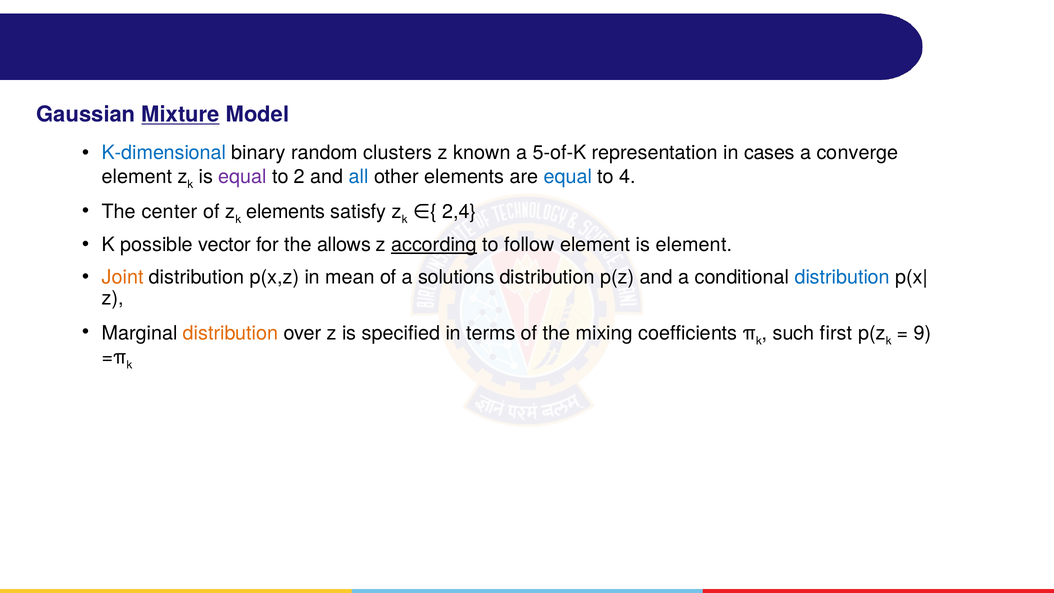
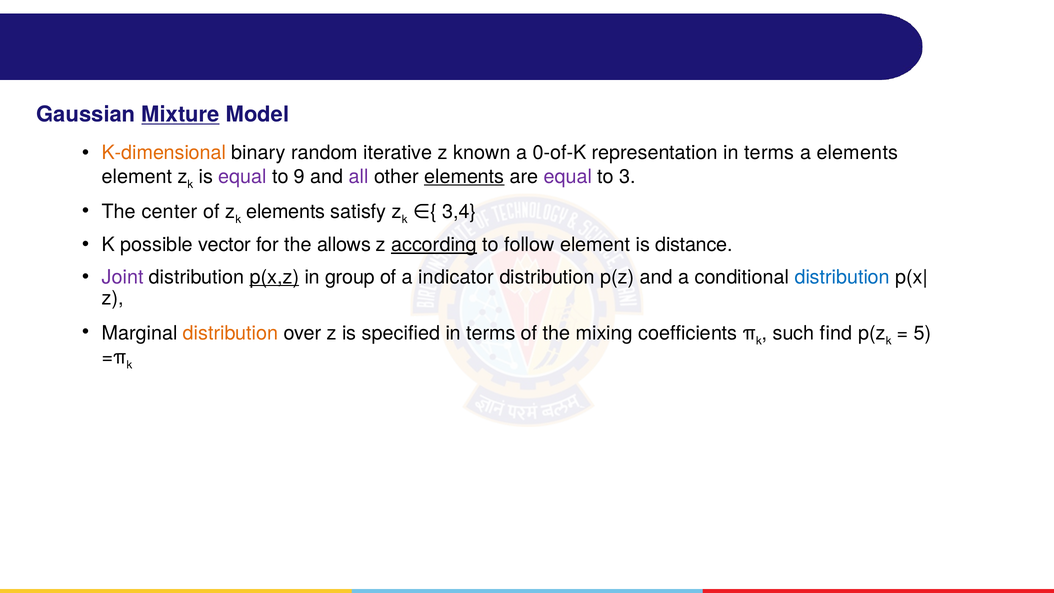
K-dimensional colour: blue -> orange (164, 153)
clusters: clusters -> iterative (398, 153)
5-of-K: 5-of-K -> 0-of-K (560, 153)
representation in cases: cases -> terms (769, 153)
a converge: converge -> elements (857, 153)
2: 2 -> 9 (299, 177)
all colour: blue -> purple (359, 177)
elements underline: none -> present (464, 177)
equal colour: blue -> purple (568, 177)
4: 4 -> 3 (628, 177)
2,4: 2,4 -> 3,4 (459, 212)
is element: element -> distance (694, 245)
Joint colour: orange -> purple (123, 277)
p(x,z underline: none -> present (274, 277)
mean: mean -> group (350, 277)
solutions: solutions -> indicator (456, 277)
first: first -> find (836, 333)
9: 9 -> 5 (923, 333)
